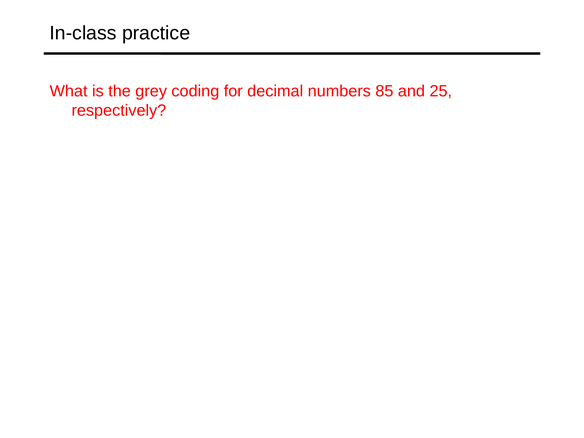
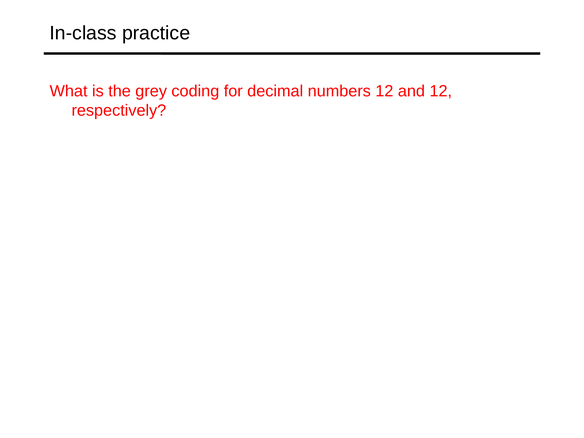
numbers 85: 85 -> 12 (384, 91)
and 25: 25 -> 12 (441, 91)
